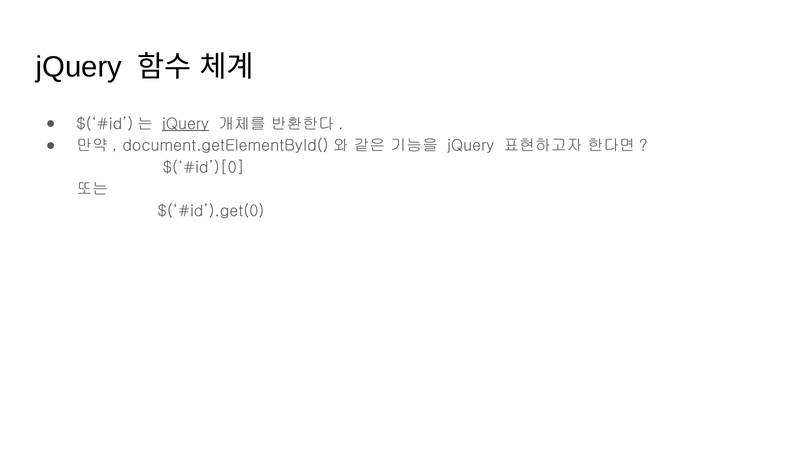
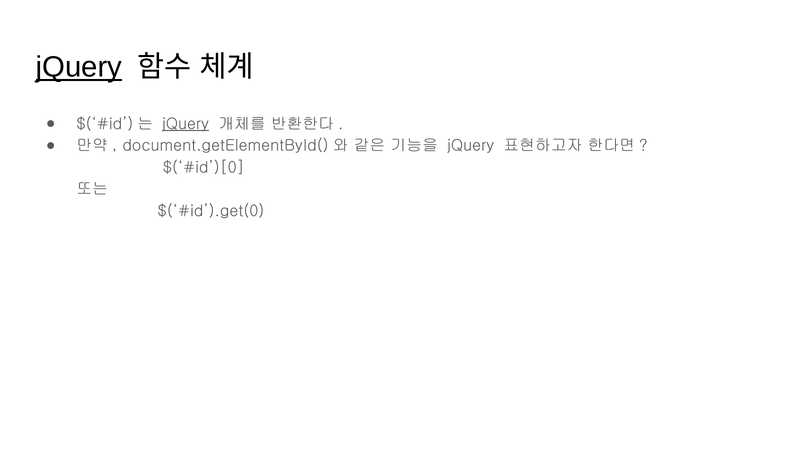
jQuery underline: none -> present (79, 67)
